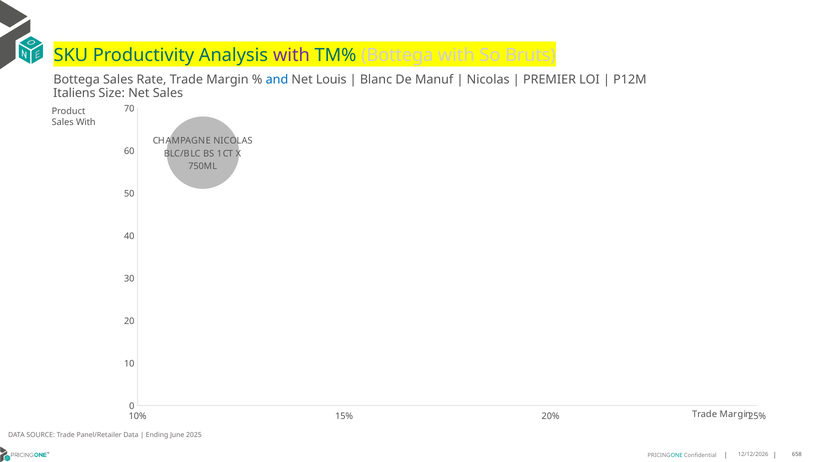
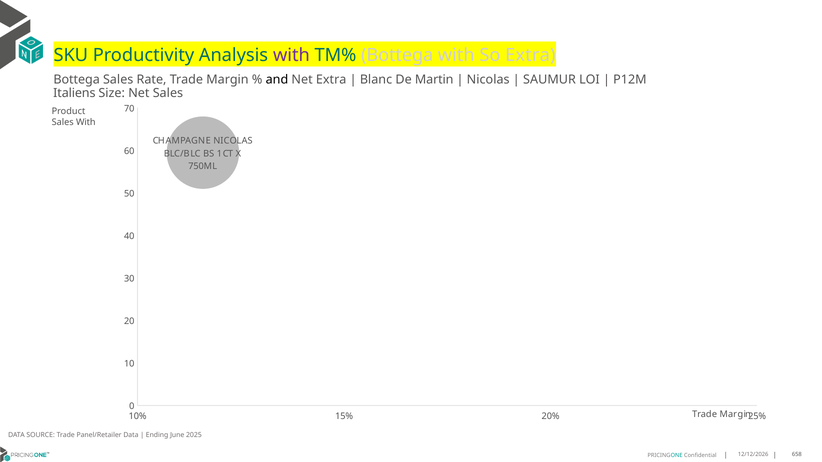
So Bruts: Bruts -> Extra (530, 55)
and colour: blue -> black (277, 80)
Net Louis: Louis -> Extra (331, 80)
Manuf: Manuf -> Martin (434, 80)
PREMIER: PREMIER -> SAUMUR (549, 80)
